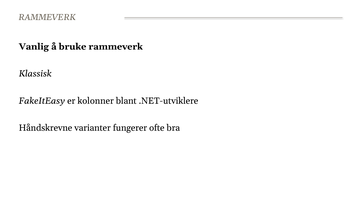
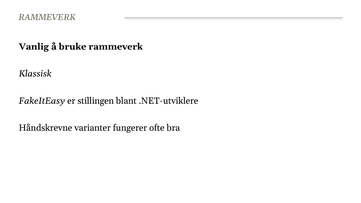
kolonner: kolonner -> stillingen (96, 101)
